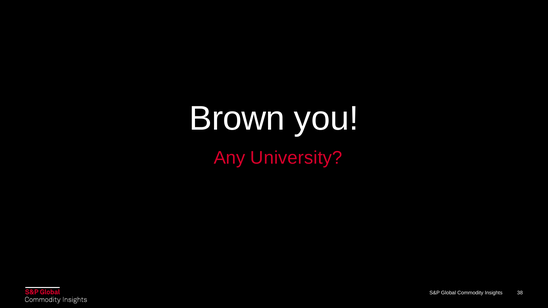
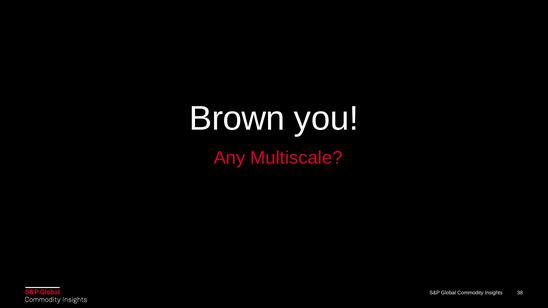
University: University -> Multiscale (296, 158)
